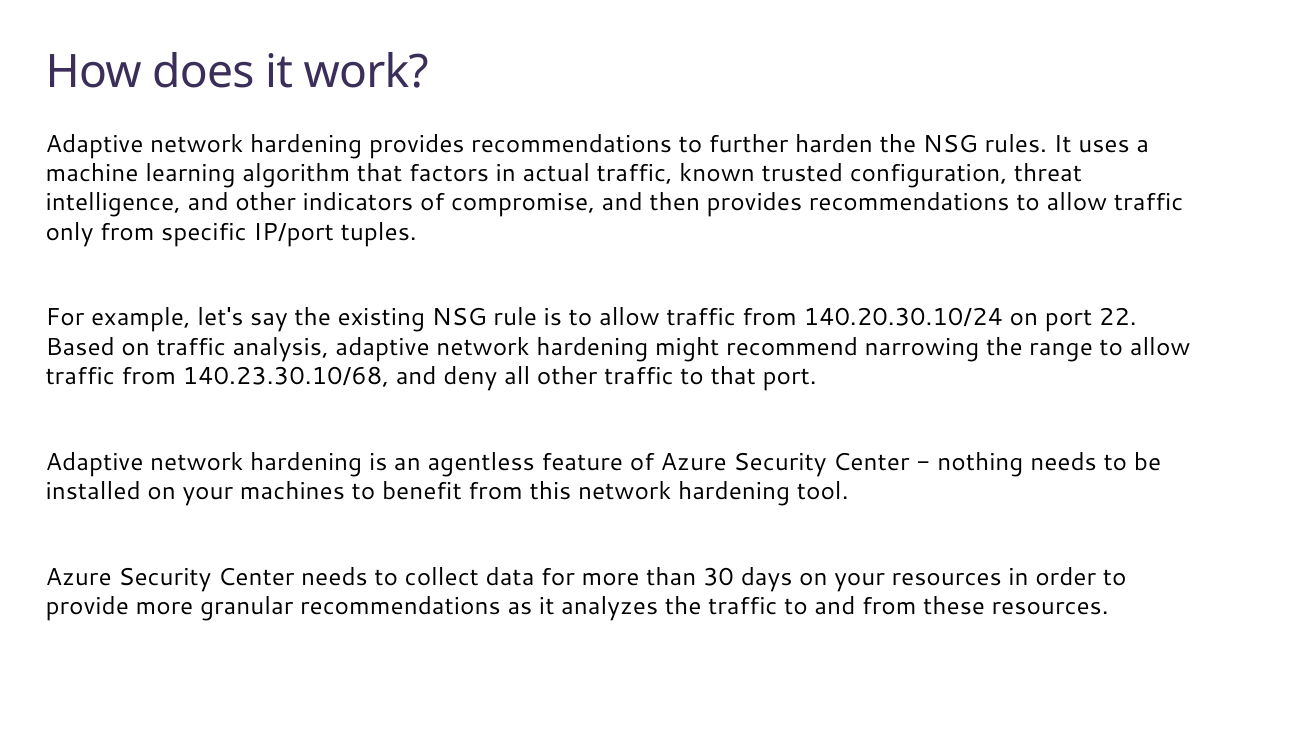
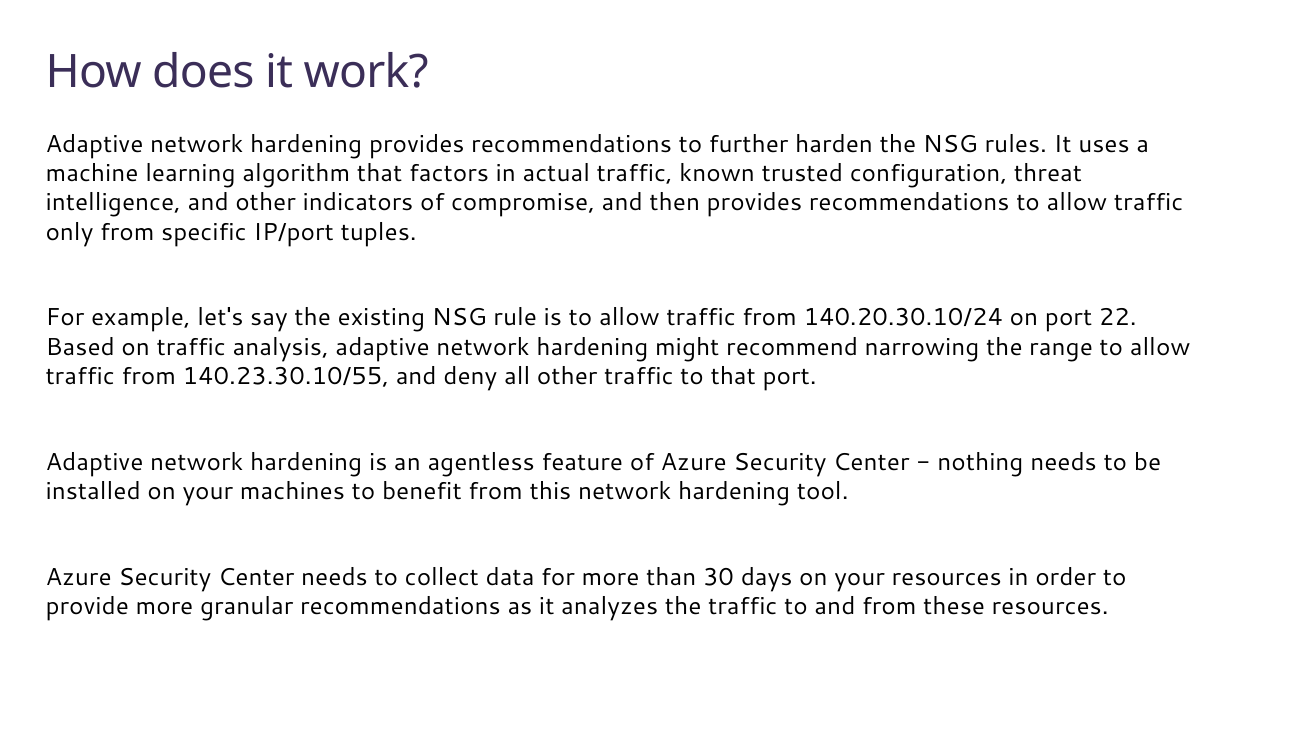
140.23.30.10/68: 140.23.30.10/68 -> 140.23.30.10/55 (286, 377)
